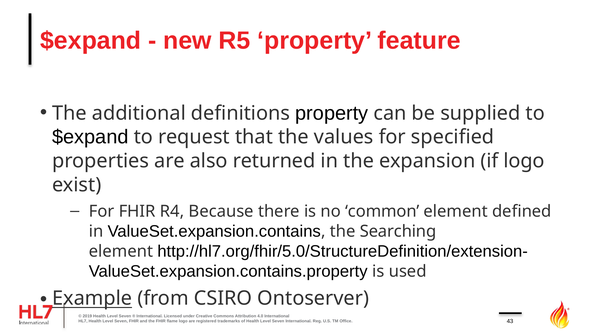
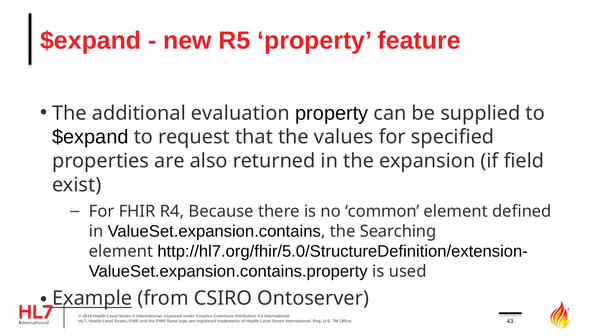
definitions: definitions -> evaluation (240, 113)
if logo: logo -> field (524, 161)
